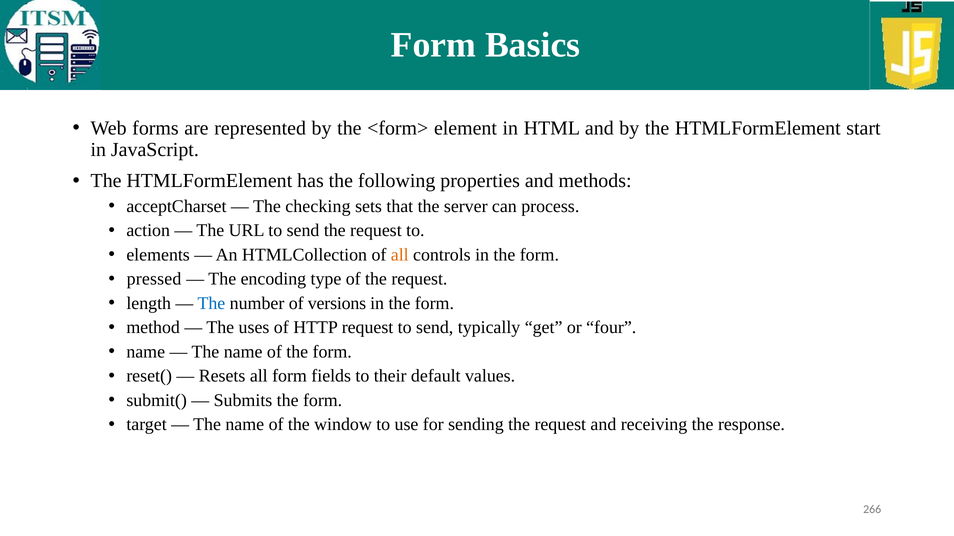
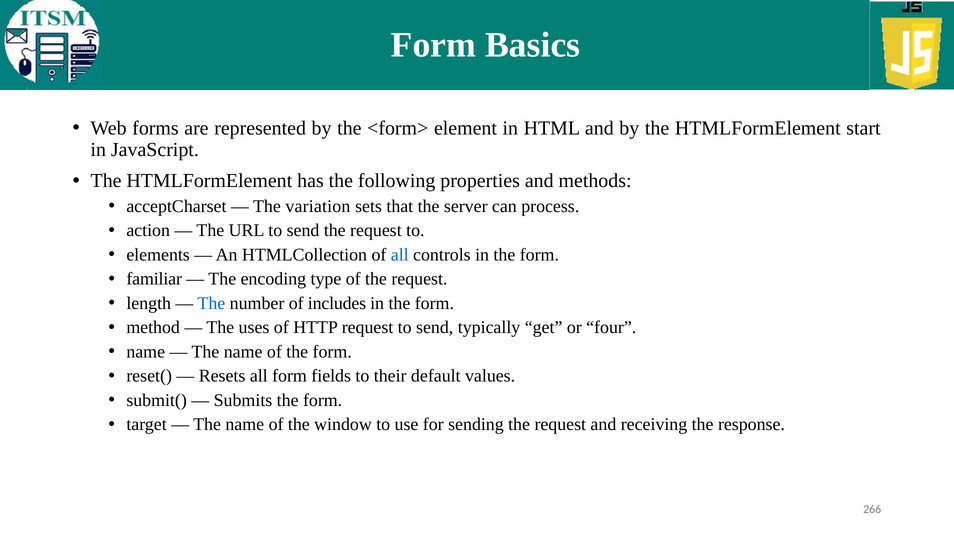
checking: checking -> variation (318, 206)
all colour: orange -> blue (400, 255)
pressed: pressed -> familiar (154, 279)
versions: versions -> includes (337, 304)
